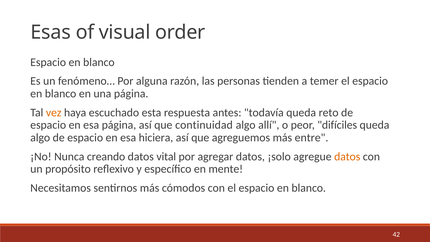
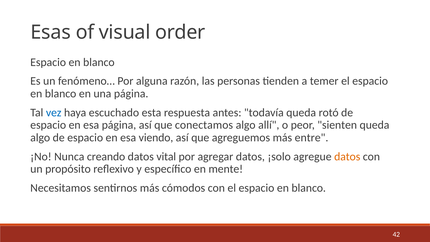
vez colour: orange -> blue (54, 112)
reto: reto -> rotó (329, 112)
continuidad: continuidad -> conectamos (204, 125)
difíciles: difíciles -> sienten (337, 125)
hiciera: hiciera -> viendo (156, 138)
